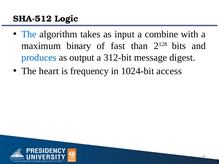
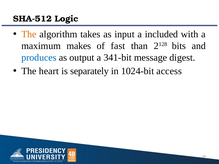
The colour: blue -> orange (29, 34)
combine: combine -> included (161, 34)
binary: binary -> makes (79, 46)
312-bit: 312-bit -> 341-bit (118, 58)
frequency: frequency -> separately (90, 71)
